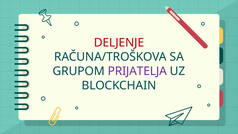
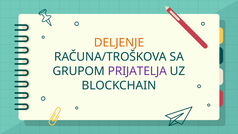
DELJENJE colour: red -> orange (119, 43)
